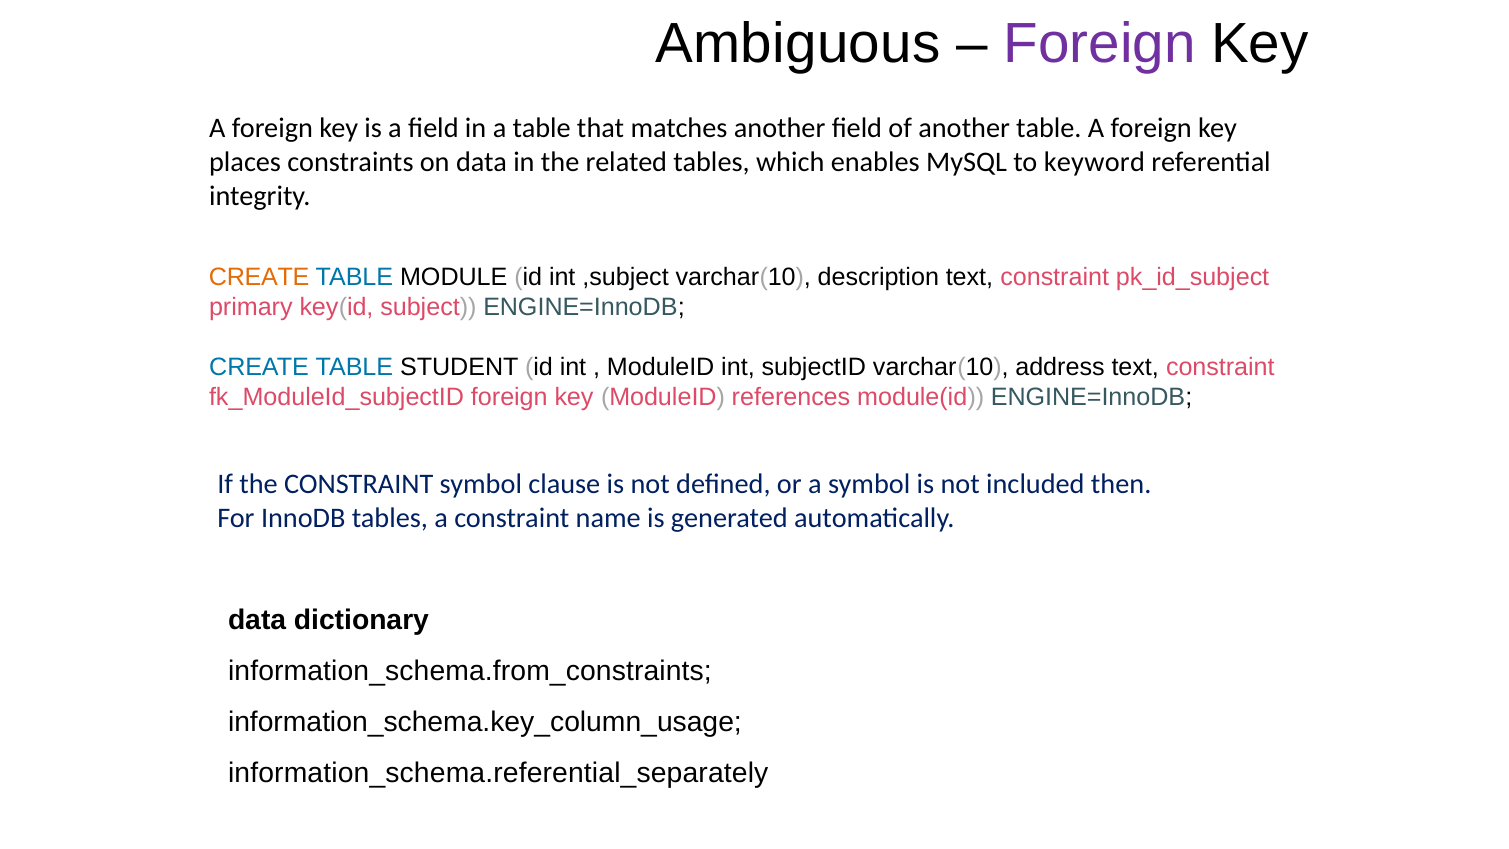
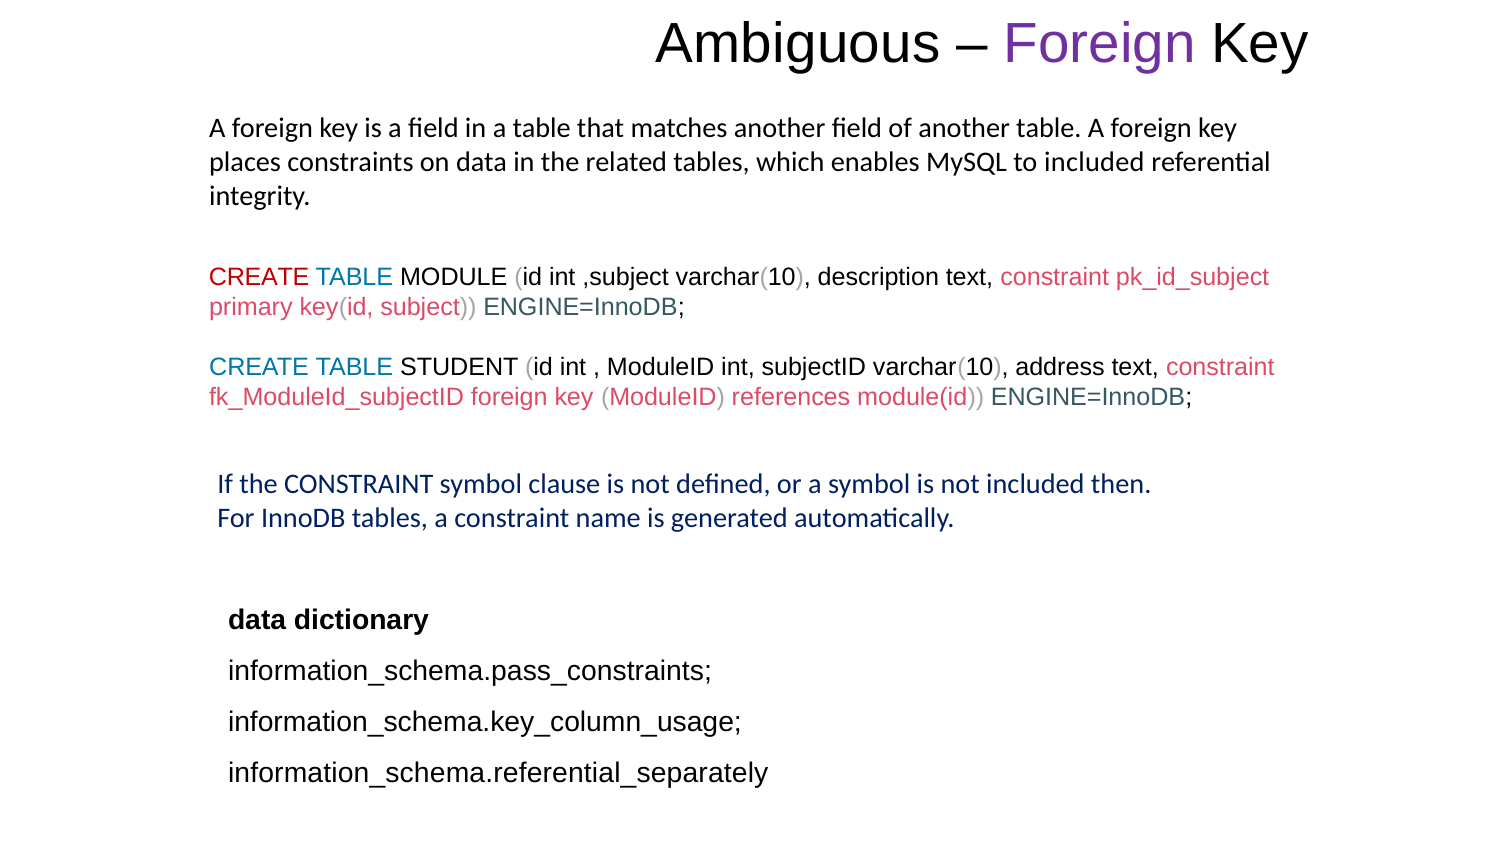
to keyword: keyword -> included (1094, 162)
CREATE colour: orange -> red (259, 277)
information_schema.from_constraints: information_schema.from_constraints -> information_schema.pass_constraints (470, 671)
